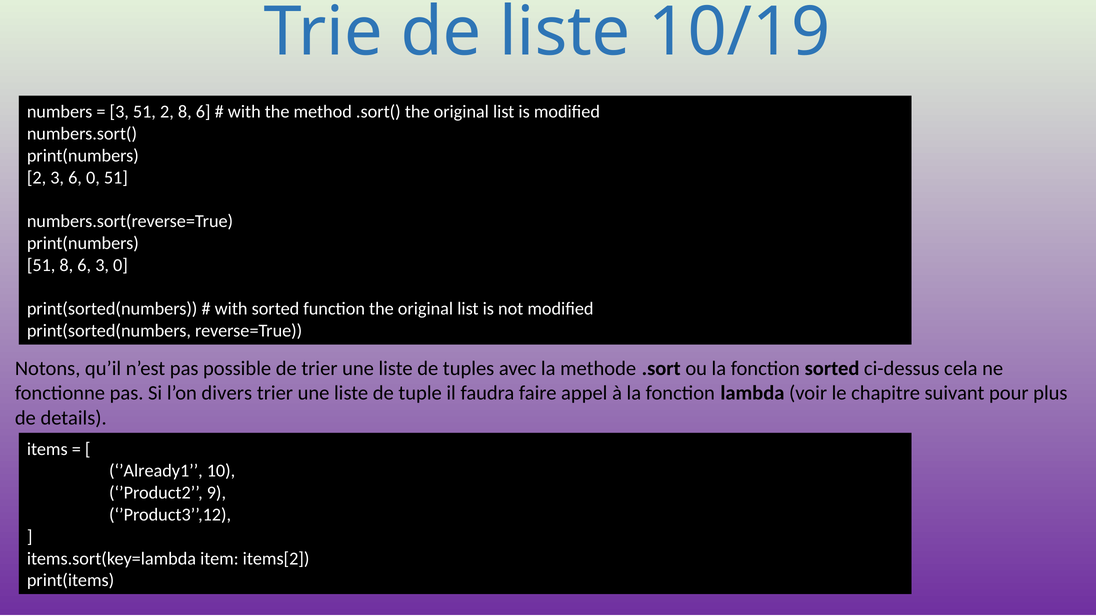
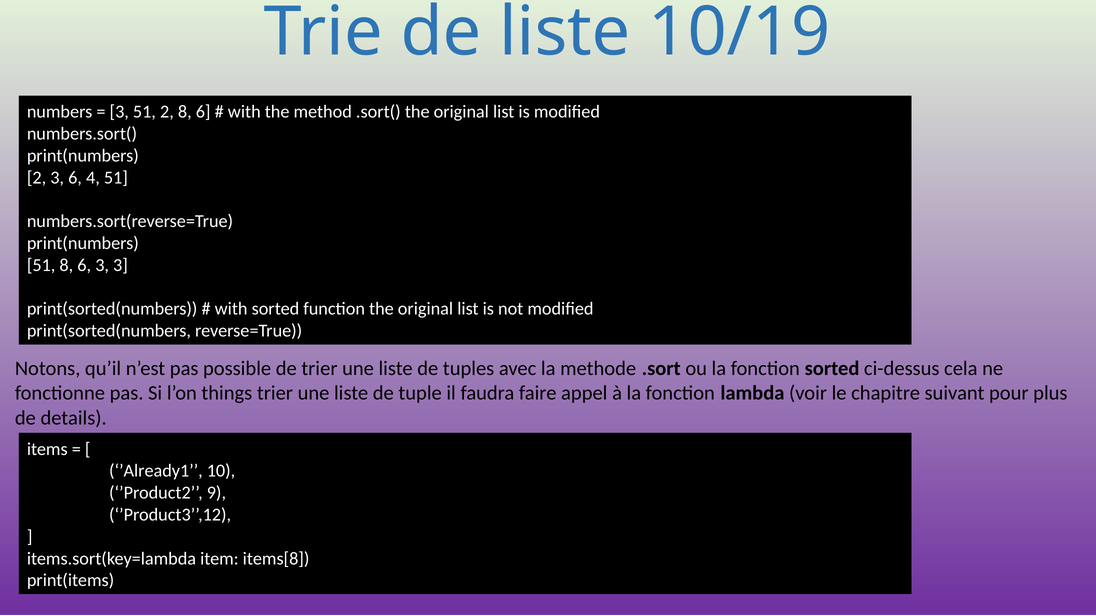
6 0: 0 -> 4 (93, 178)
3 0: 0 -> 3 (120, 265)
divers: divers -> things (227, 393)
items[2: items[2 -> items[8 (276, 559)
